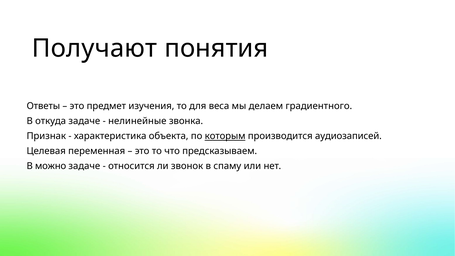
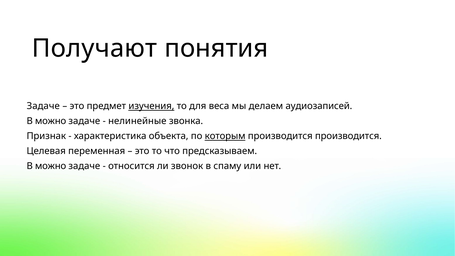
Ответы: Ответы -> Задаче (43, 106)
изучения underline: none -> present (151, 106)
градиентного: градиентного -> аудиозаписей (319, 106)
откуда: откуда -> можно (51, 121)
производится аудиозаписей: аудиозаписей -> производится (348, 136)
